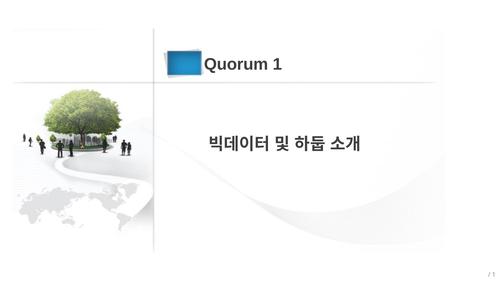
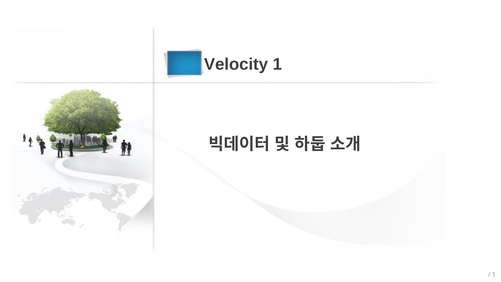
Quorum: Quorum -> Velocity (236, 64)
